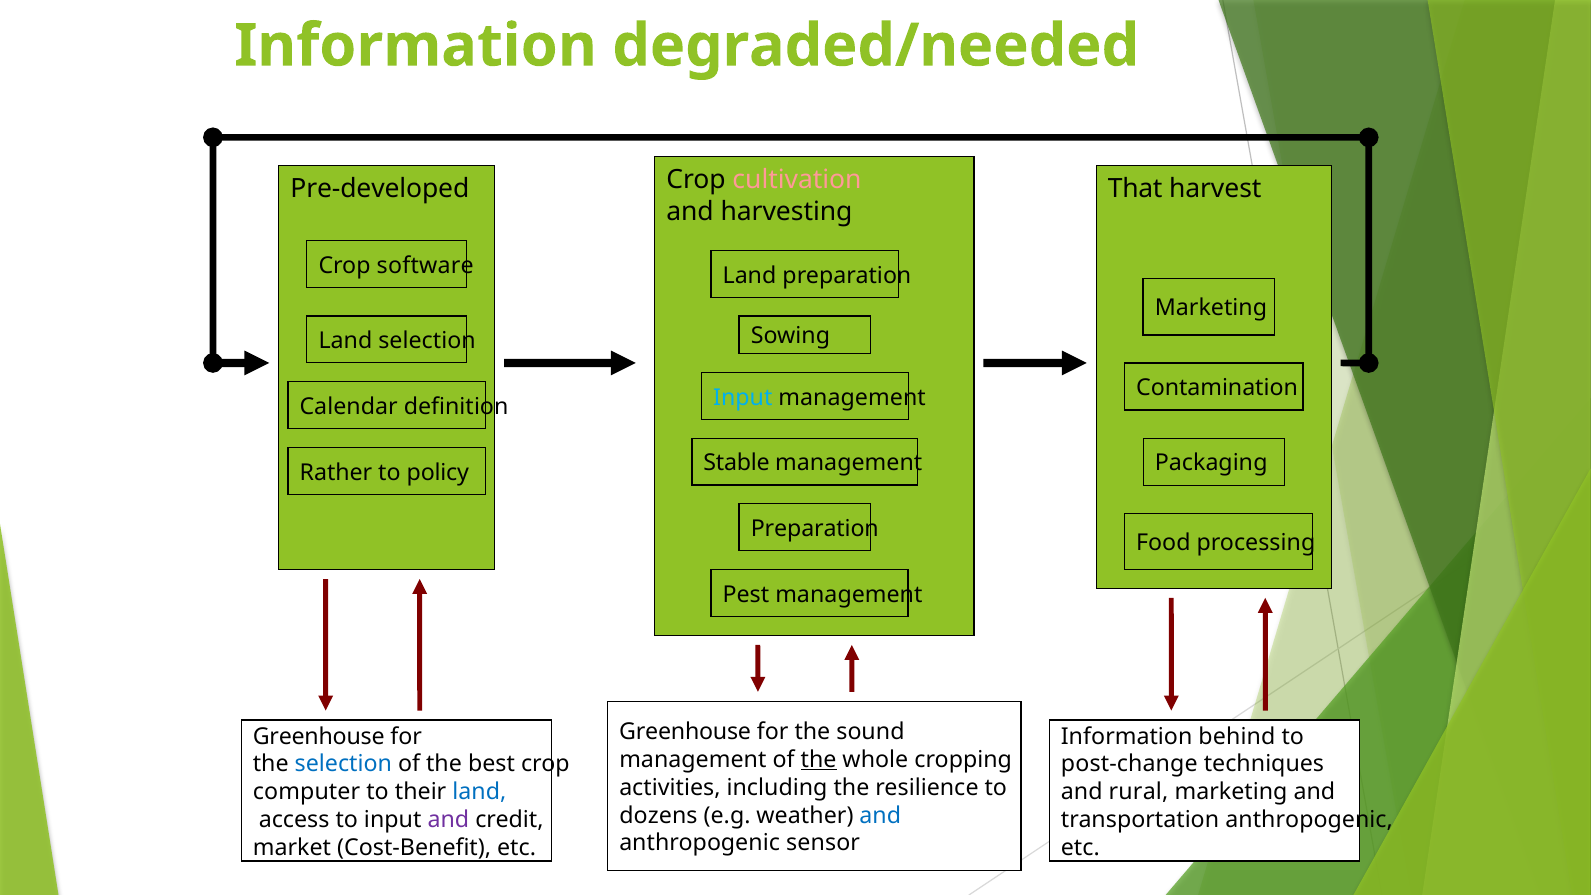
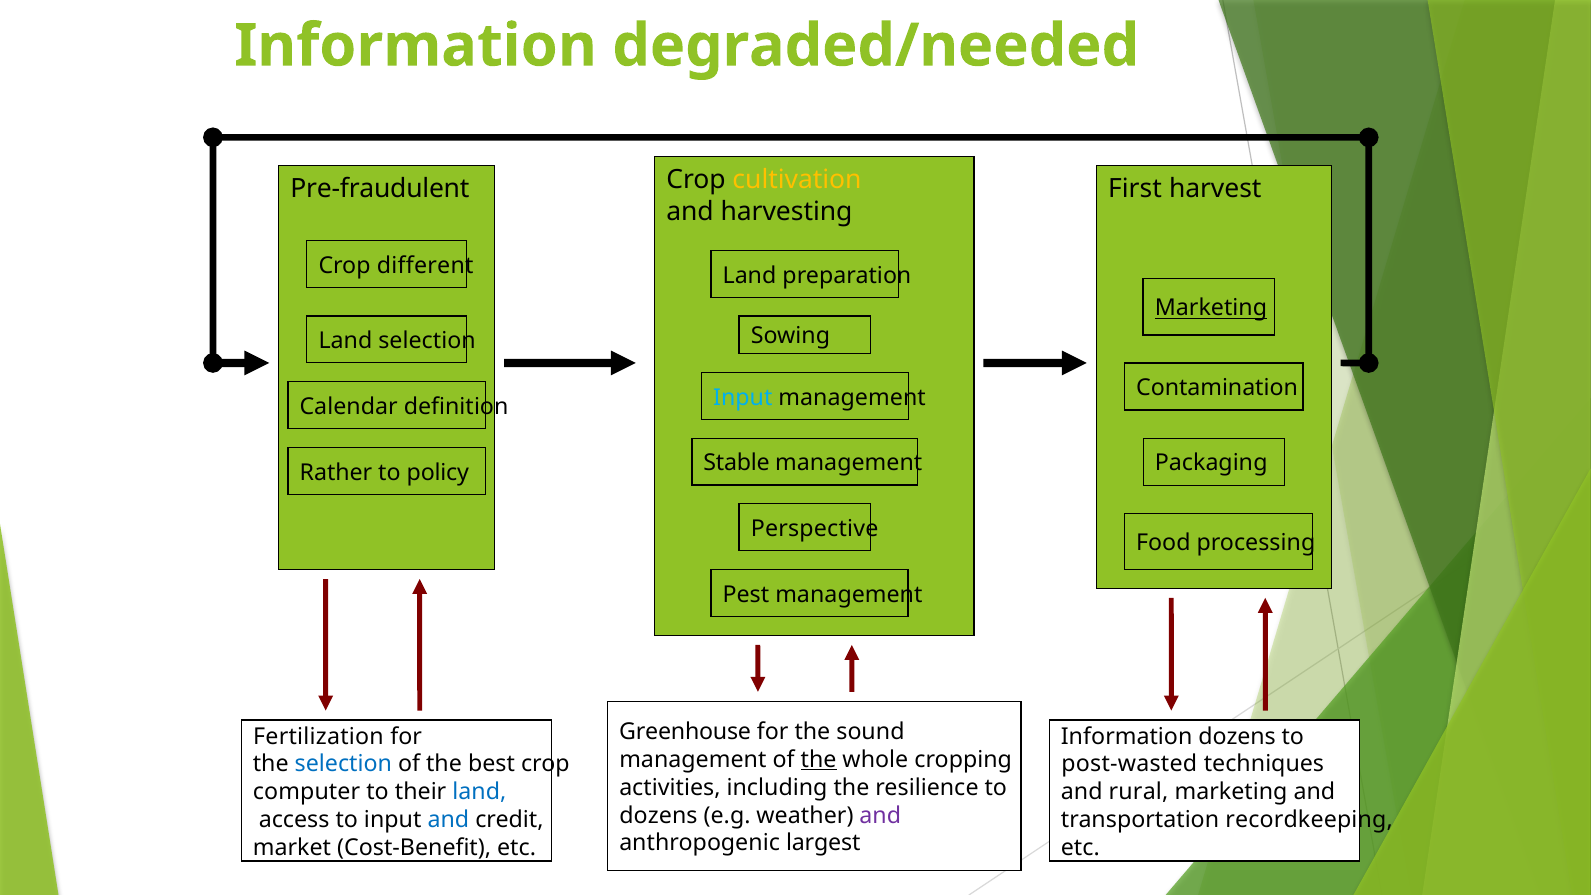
cultivation colour: pink -> yellow (797, 180)
Pre-developed: Pre-developed -> Pre-fraudulent (380, 189)
That: That -> First (1135, 189)
software: software -> different (425, 266)
Marketing underline: none -> present (1211, 308)
Preparation: Preparation -> Perspective (815, 529)
Greenhouse: Greenhouse -> Fertilization (318, 736)
Information behind: behind -> dozens (1237, 736)
post-change: post-change -> post-wasted (1129, 764)
and colour: blue -> purple (880, 815)
and colour: purple -> blue (448, 820)
transportation anthropogenic: anthropogenic -> recordkeeping (1309, 820)
sensor: sensor -> largest (823, 843)
